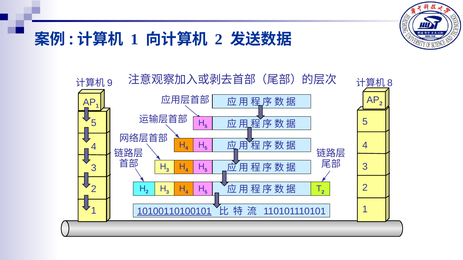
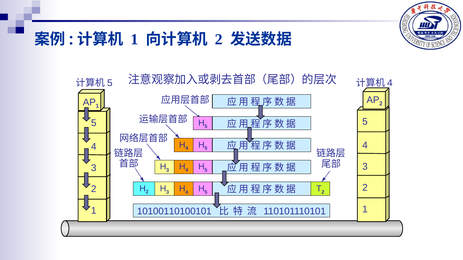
9: 9 -> 5 (110, 83)
8: 8 -> 4 (390, 83)
10100110100101 underline: present -> none (174, 212)
